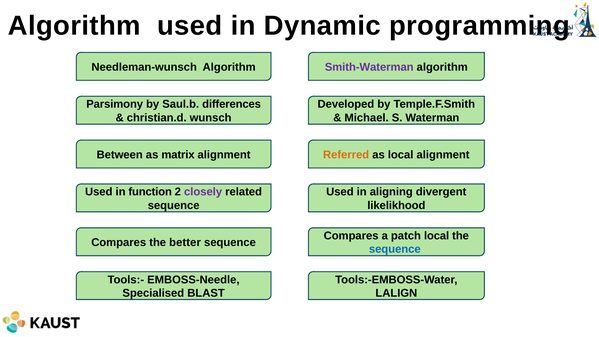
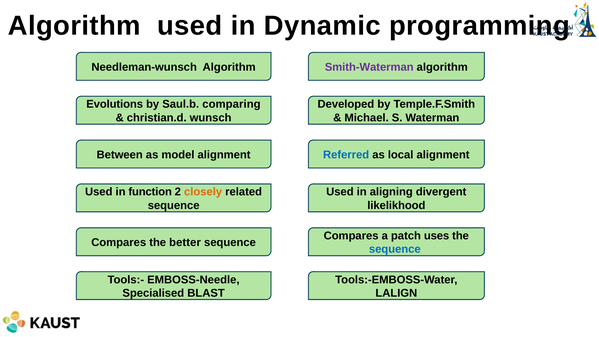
Parsimony: Parsimony -> Evolutions (115, 104)
differences: differences -> comparing (231, 104)
matrix: matrix -> model (178, 155)
Referred colour: orange -> blue (346, 155)
closely colour: purple -> orange (203, 192)
patch local: local -> uses (437, 236)
